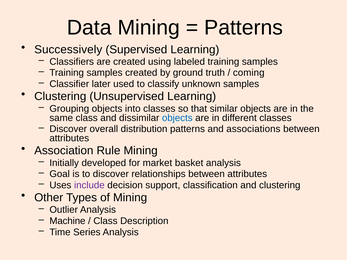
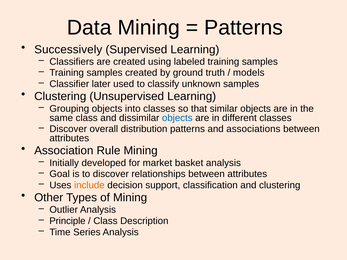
coming: coming -> models (249, 73)
include colour: purple -> orange (89, 185)
Machine: Machine -> Principle (67, 221)
